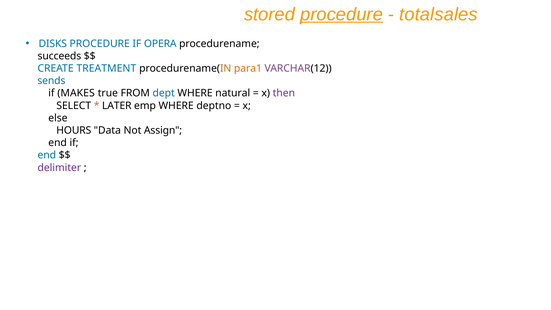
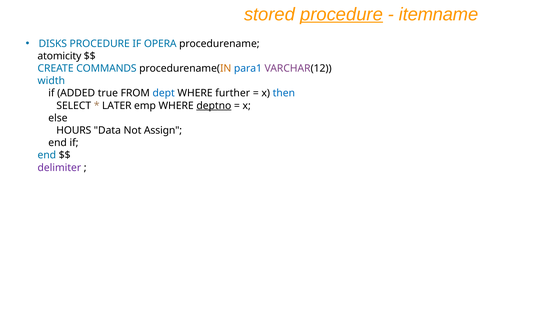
totalsales: totalsales -> itemname (439, 14)
succeeds: succeeds -> atomicity (59, 56)
TREATMENT: TREATMENT -> COMMANDS (106, 68)
para1 colour: orange -> blue (248, 68)
sends: sends -> width (51, 81)
MAKES: MAKES -> ADDED (76, 93)
natural: natural -> further (233, 93)
then colour: purple -> blue (284, 93)
deptno underline: none -> present (214, 106)
